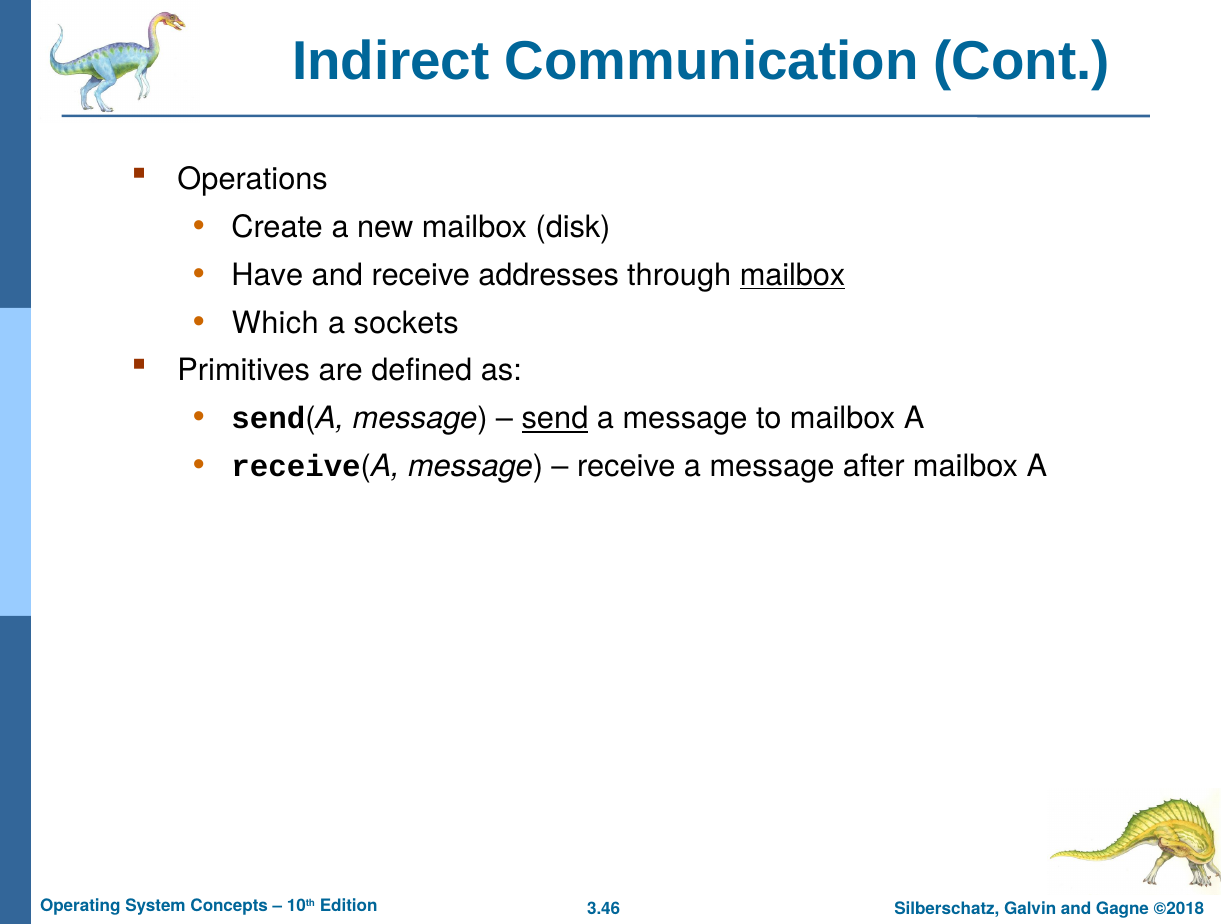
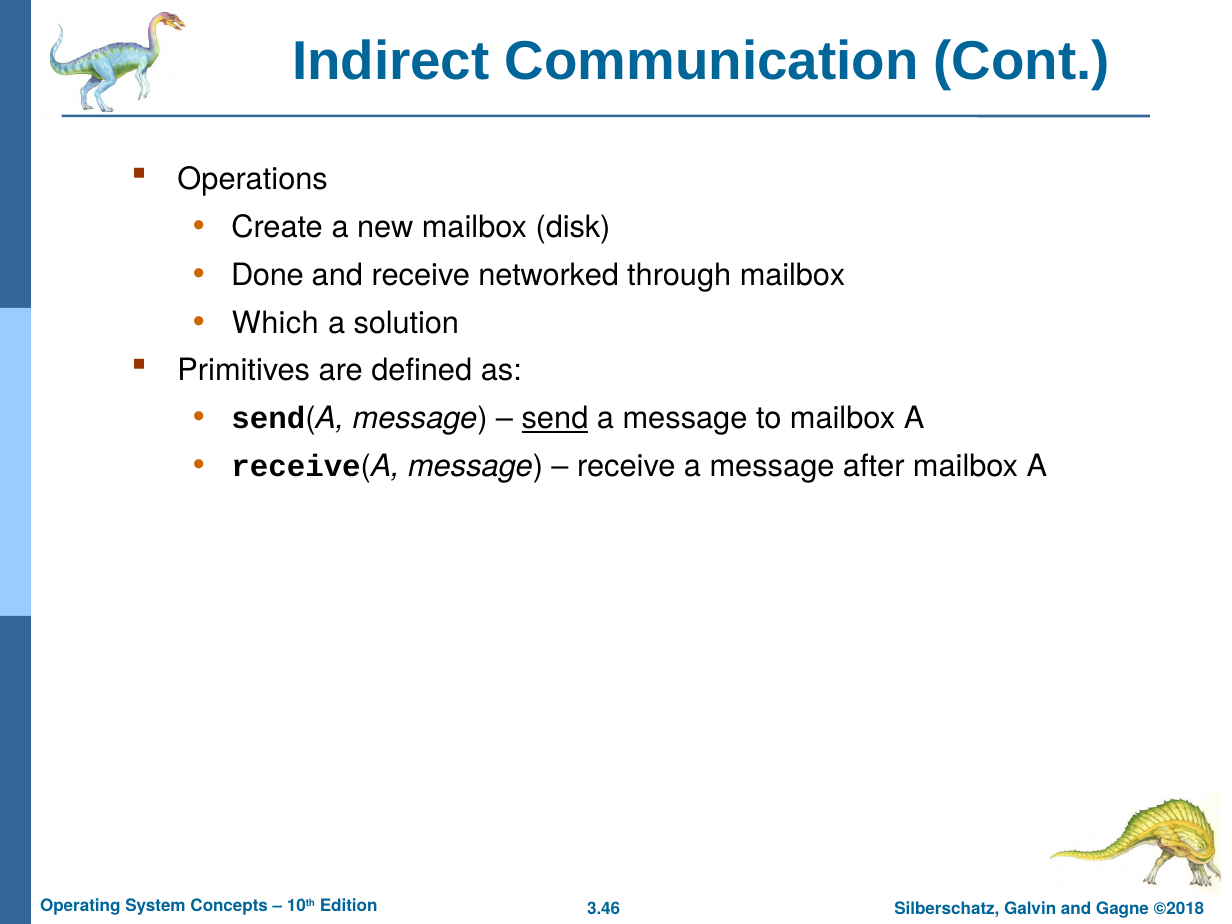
Have: Have -> Done (267, 275)
addresses: addresses -> networked (549, 275)
mailbox underline: present -> none (793, 275)
sockets: sockets -> solution (406, 323)
